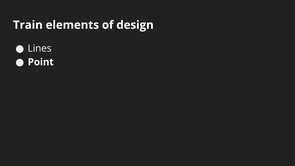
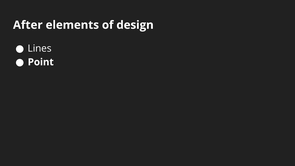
Train: Train -> After (28, 25)
